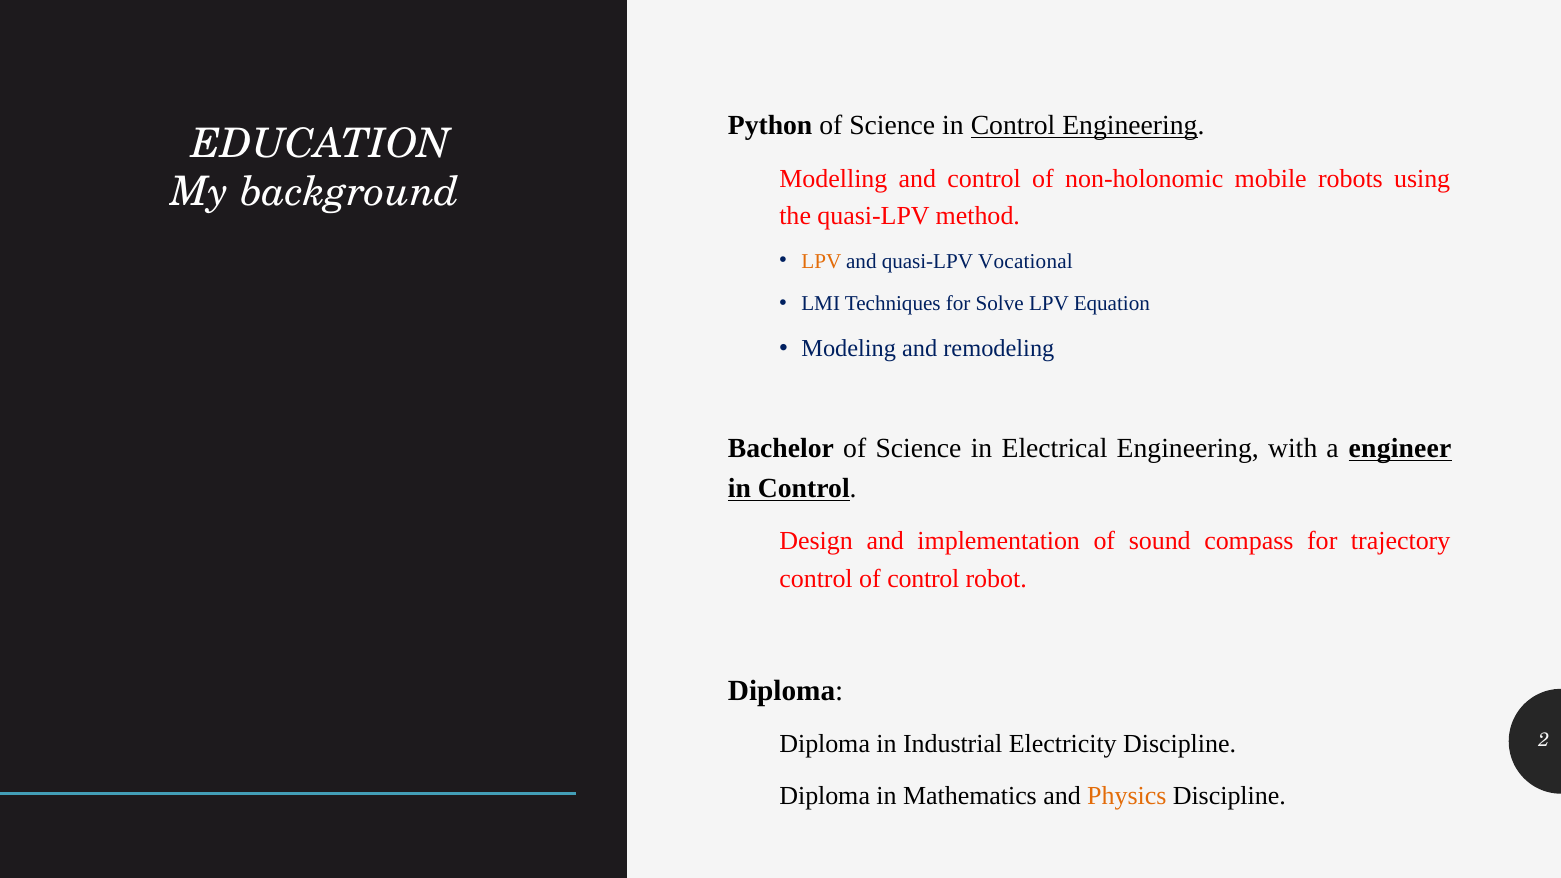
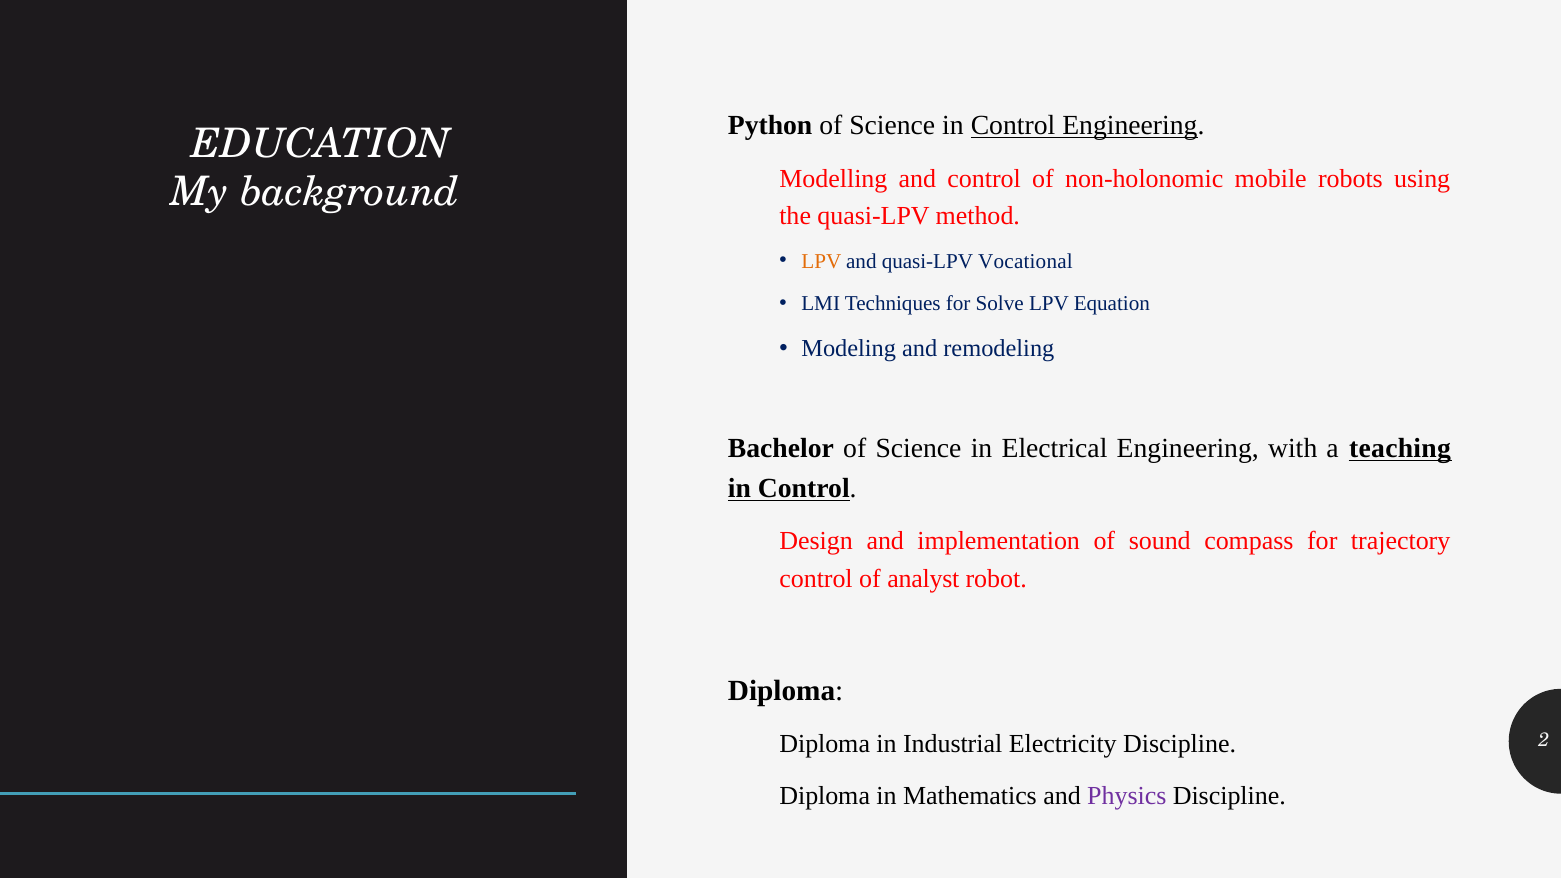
engineer: engineer -> teaching (1400, 448)
of control: control -> analyst (923, 579)
Physics colour: orange -> purple (1127, 796)
